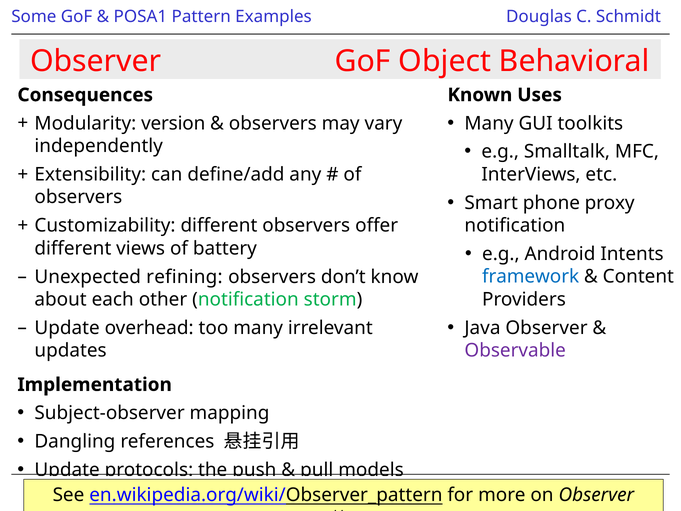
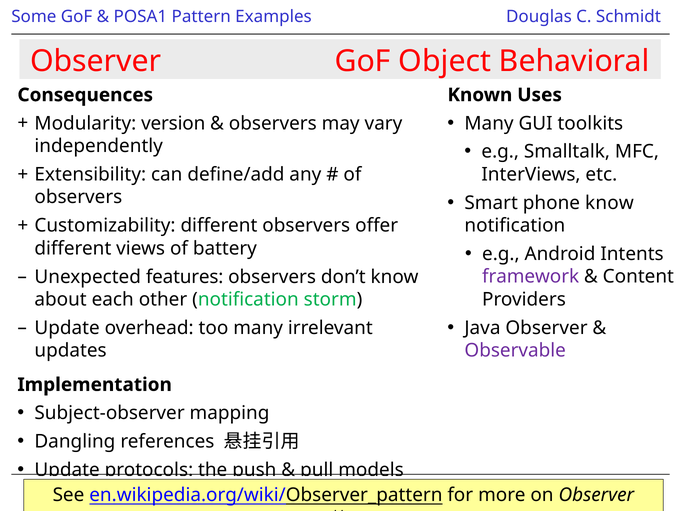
phone proxy: proxy -> know (609, 203)
refining: refining -> features (185, 277)
framework colour: blue -> purple (531, 277)
